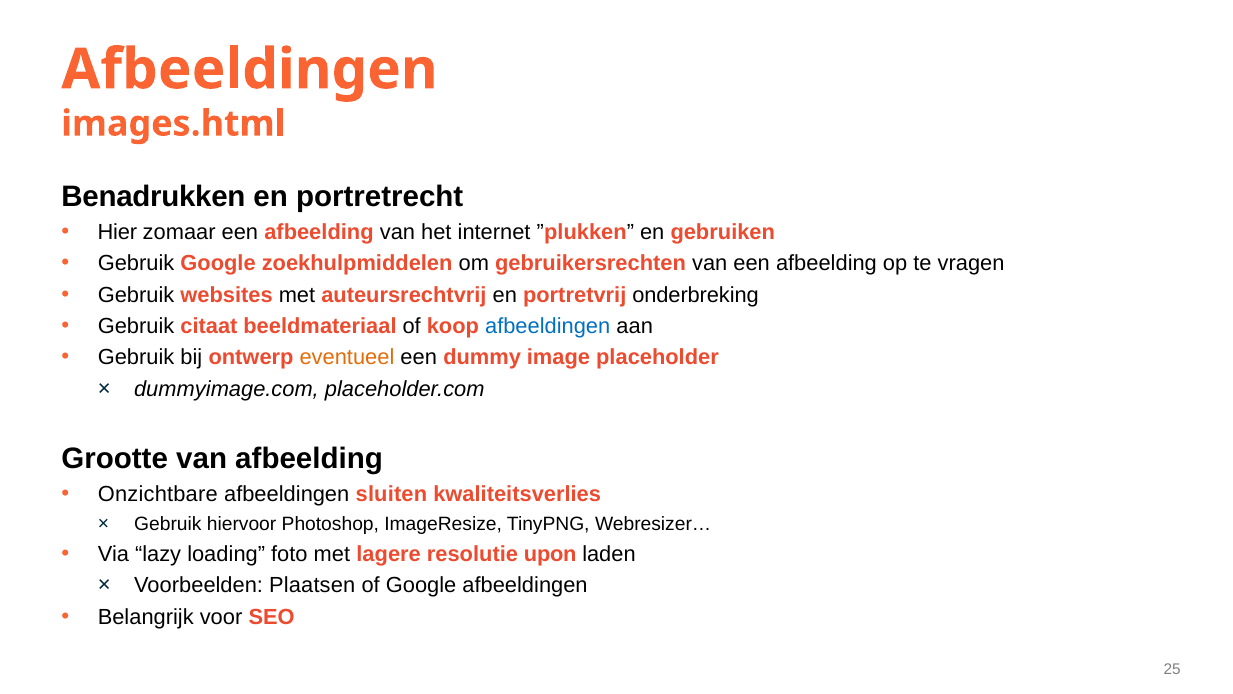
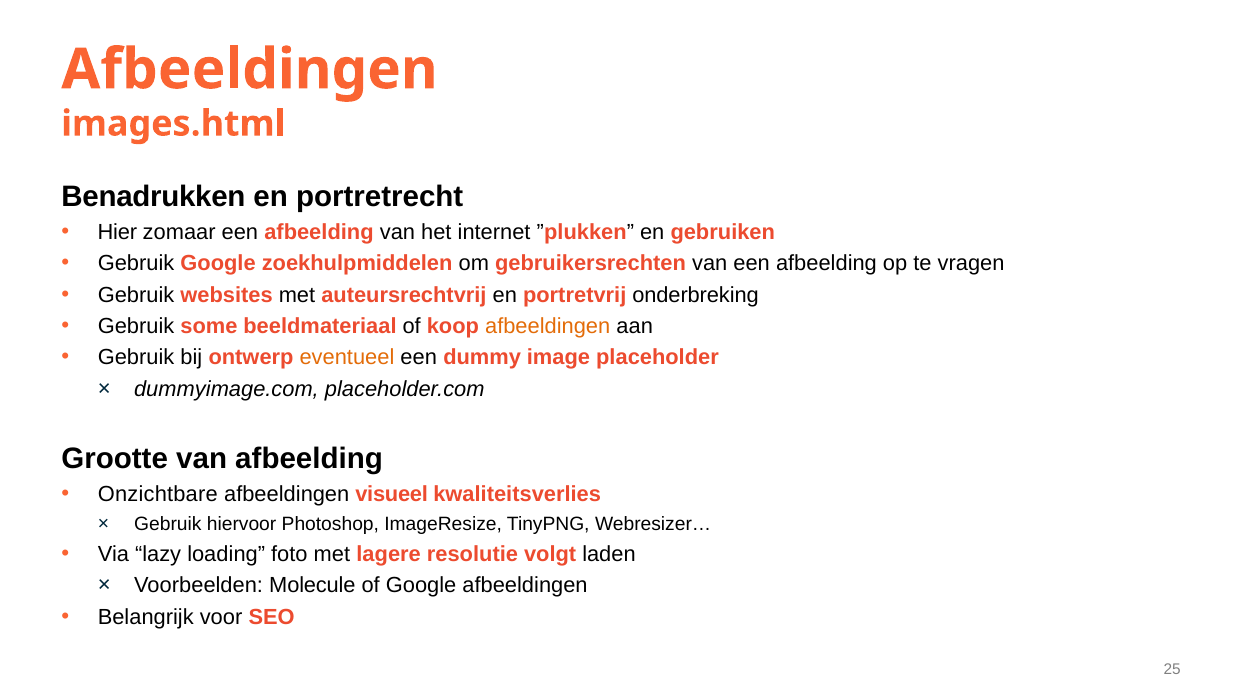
citaat: citaat -> some (209, 326)
afbeeldingen colour: blue -> orange (548, 326)
sluiten: sluiten -> visueel (392, 494)
upon: upon -> volgt (550, 554)
Plaatsen: Plaatsen -> Molecule (312, 585)
